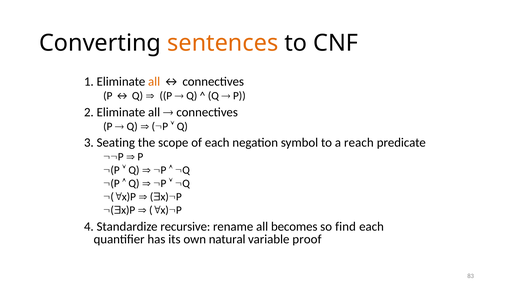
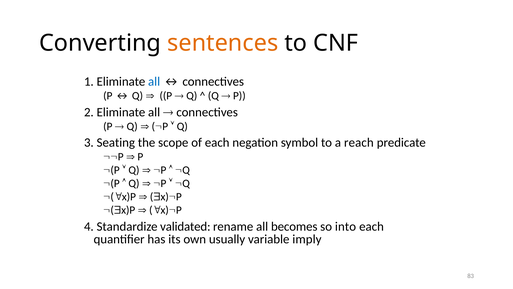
all colour: orange -> blue (154, 81)
recursive: recursive -> validated (185, 226)
find: find -> into (346, 226)
natural: natural -> usually (227, 239)
proof: proof -> imply (307, 239)
